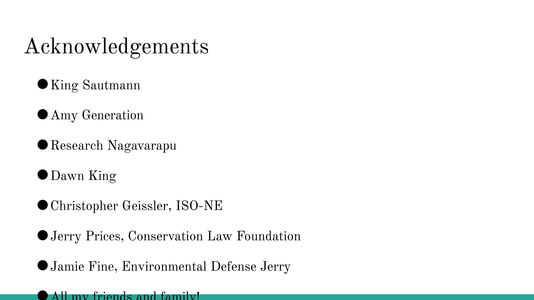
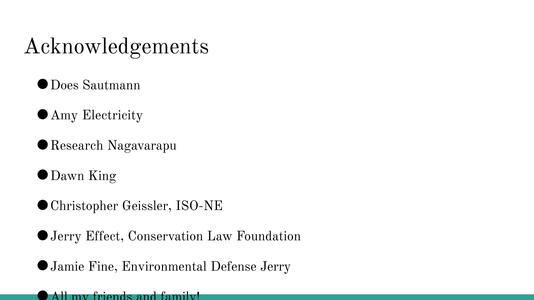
King: King -> Does (64, 85)
Generation: Generation -> Electricity (113, 115)
Prices: Prices -> Effect (105, 236)
